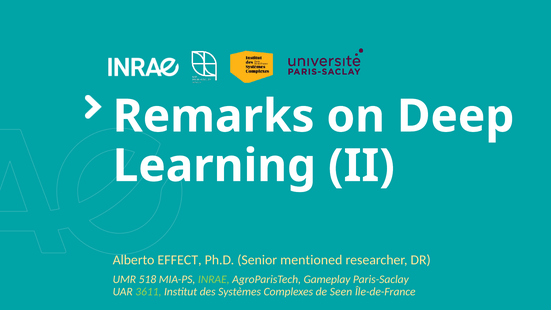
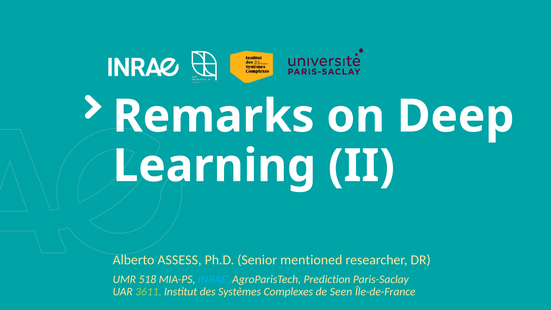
EFFECT: EFFECT -> ASSESS (180, 260)
INRAE colour: light green -> light blue (214, 279)
Gameplay: Gameplay -> Prediction (327, 279)
